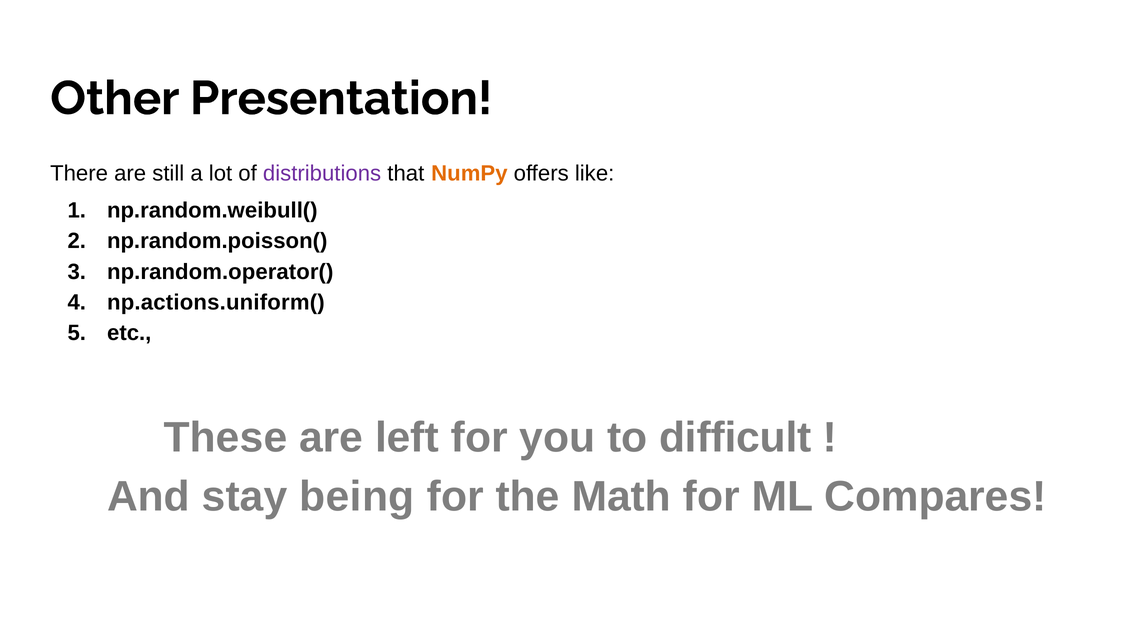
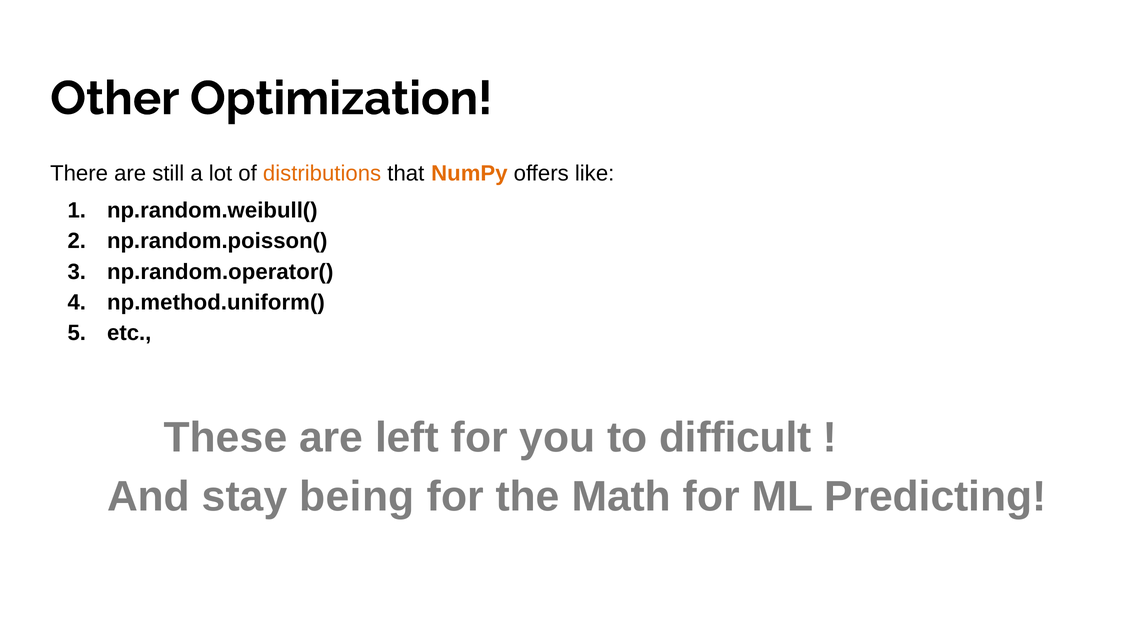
Presentation: Presentation -> Optimization (341, 99)
distributions colour: purple -> orange (322, 174)
np.actions.uniform(: np.actions.uniform( -> np.method.uniform( (216, 302)
Compares: Compares -> Predicting (935, 497)
